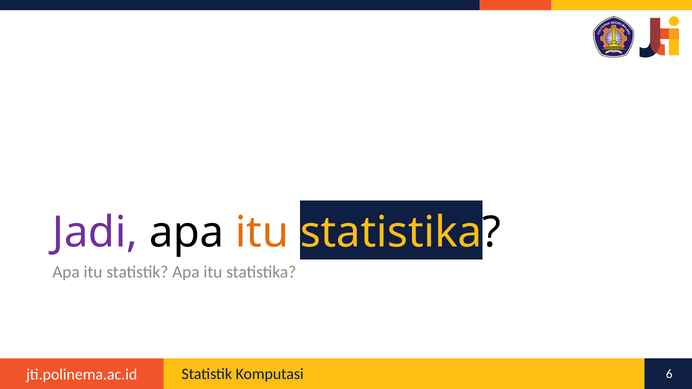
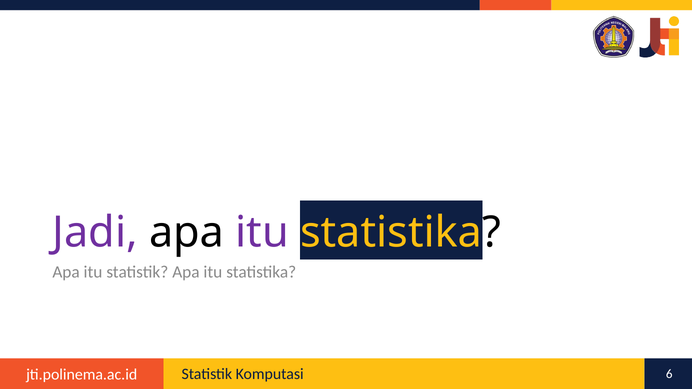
itu colour: orange -> purple (262, 233)
